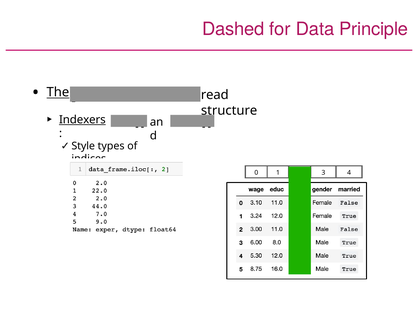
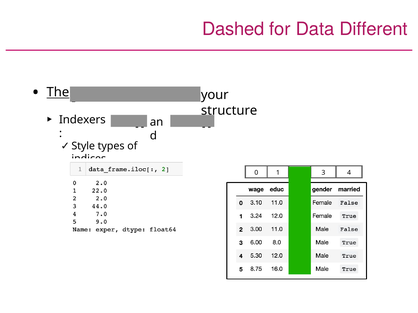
Principle: Principle -> Different (374, 29)
read: read -> your (215, 95)
Indexers underline: present -> none (82, 120)
